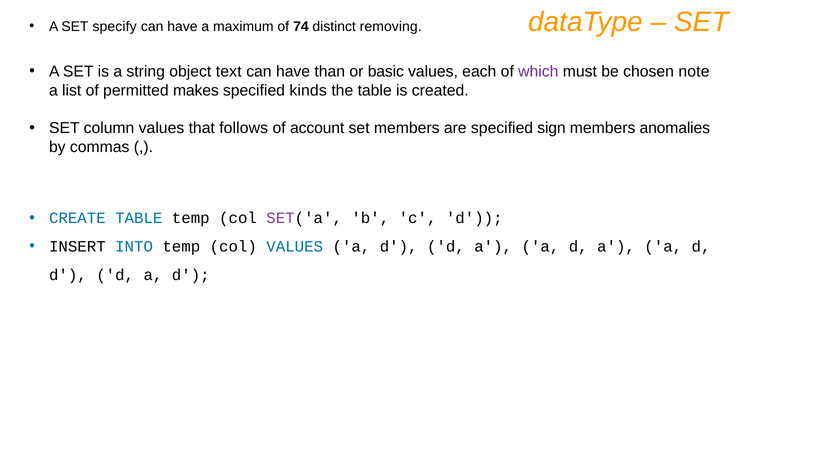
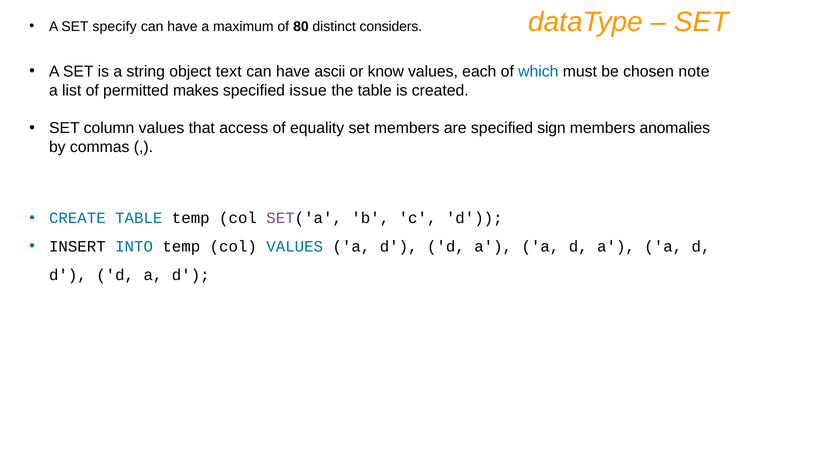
74: 74 -> 80 (301, 27)
removing: removing -> considers (391, 27)
than: than -> ascii (330, 71)
basic: basic -> know (386, 71)
which colour: purple -> blue (538, 71)
kinds: kinds -> issue (308, 90)
follows: follows -> access (244, 128)
account: account -> equality (317, 128)
